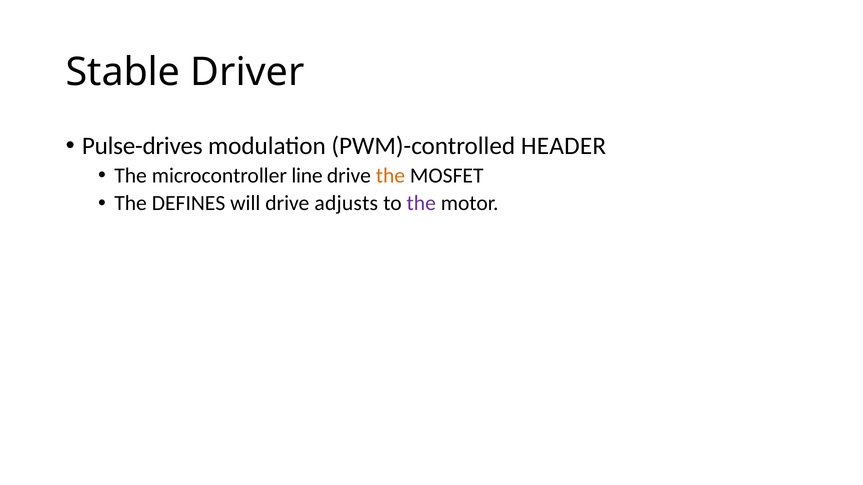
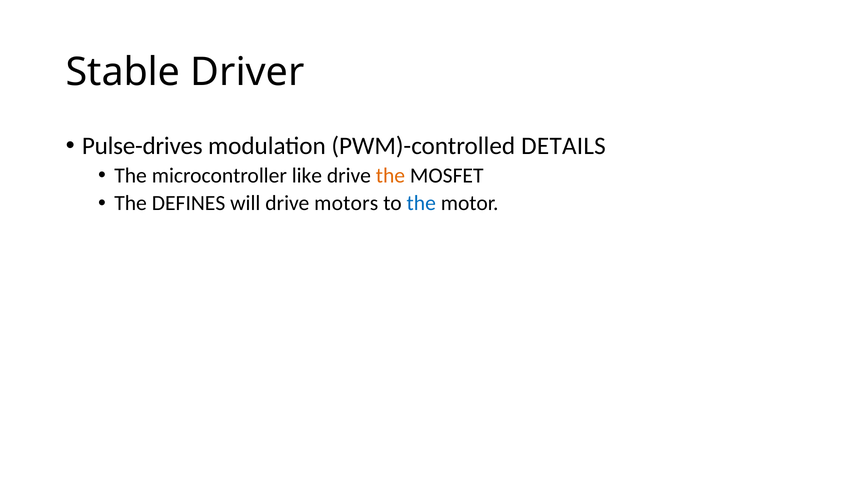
HEADER: HEADER -> DETAILS (564, 146)
line: line -> like (307, 176)
adjusts: adjusts -> motors (346, 203)
the colour: purple -> blue (421, 203)
